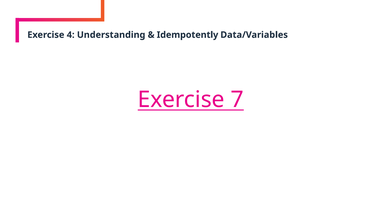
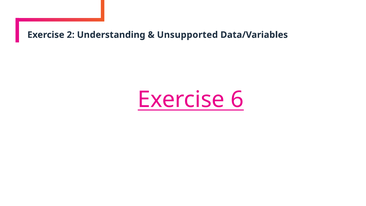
4: 4 -> 2 (71, 35)
Idempotently: Idempotently -> Unsupported (187, 35)
7: 7 -> 6 (237, 100)
